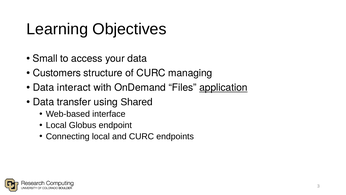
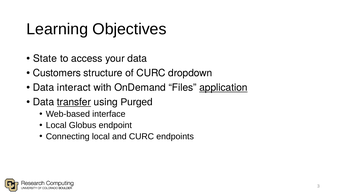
Small: Small -> State (45, 58)
managing: managing -> dropdown (190, 73)
transfer underline: none -> present (74, 102)
Shared: Shared -> Purged (137, 102)
